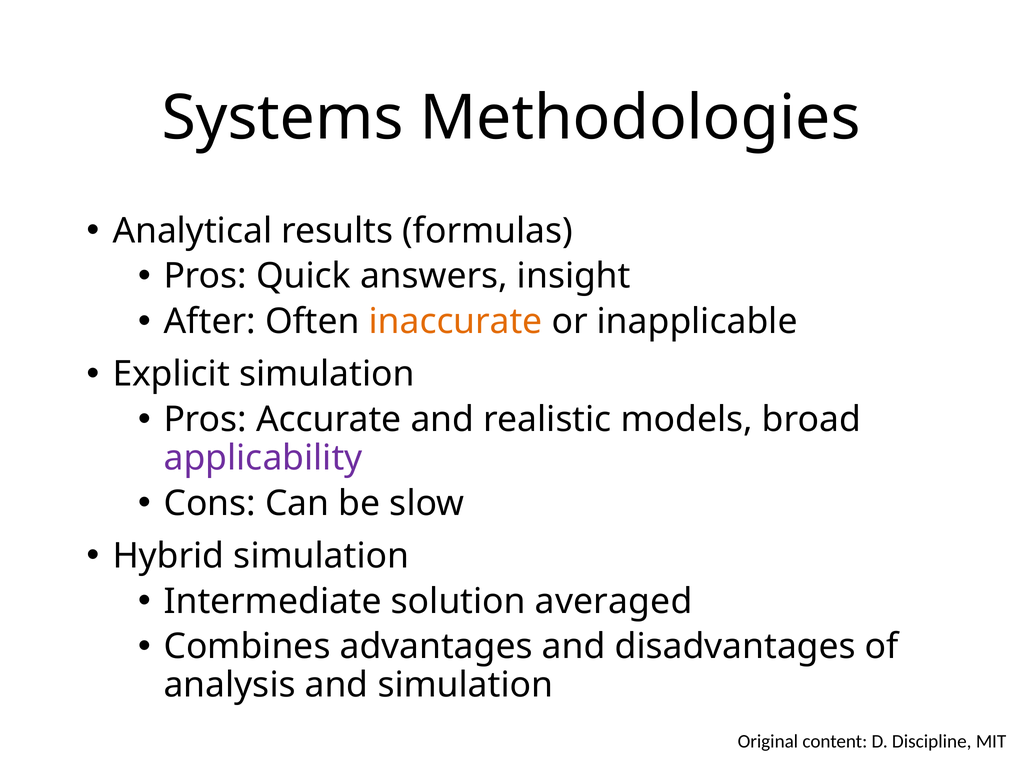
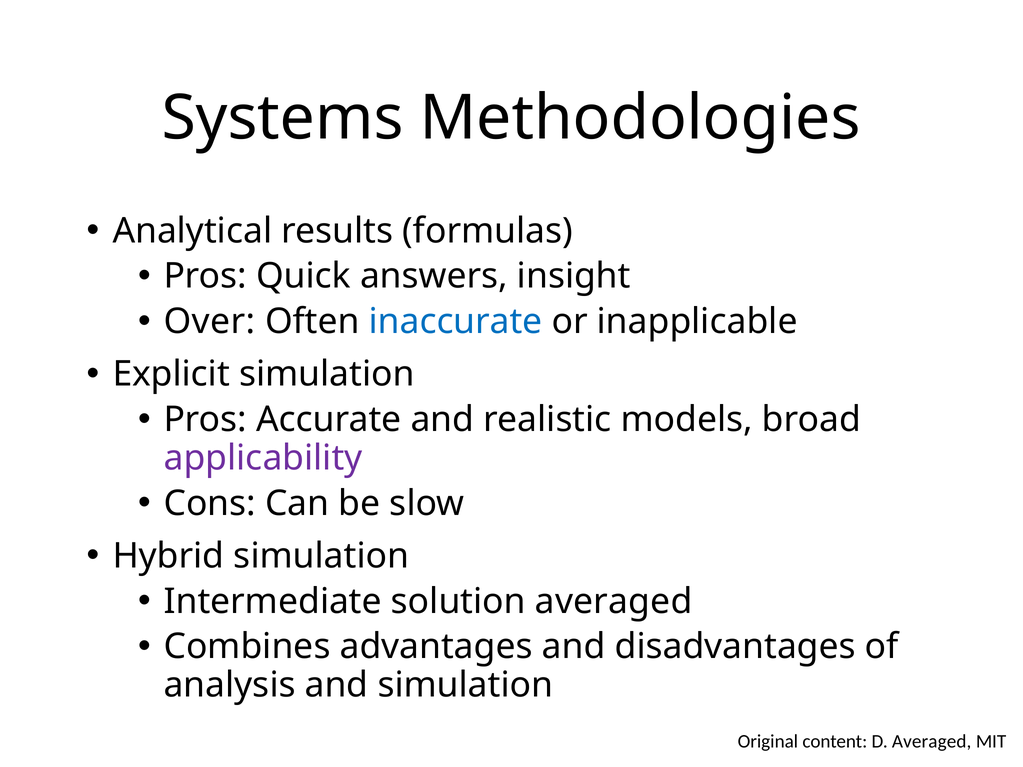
After: After -> Over (210, 322)
inaccurate colour: orange -> blue (456, 322)
D Discipline: Discipline -> Averaged (932, 742)
